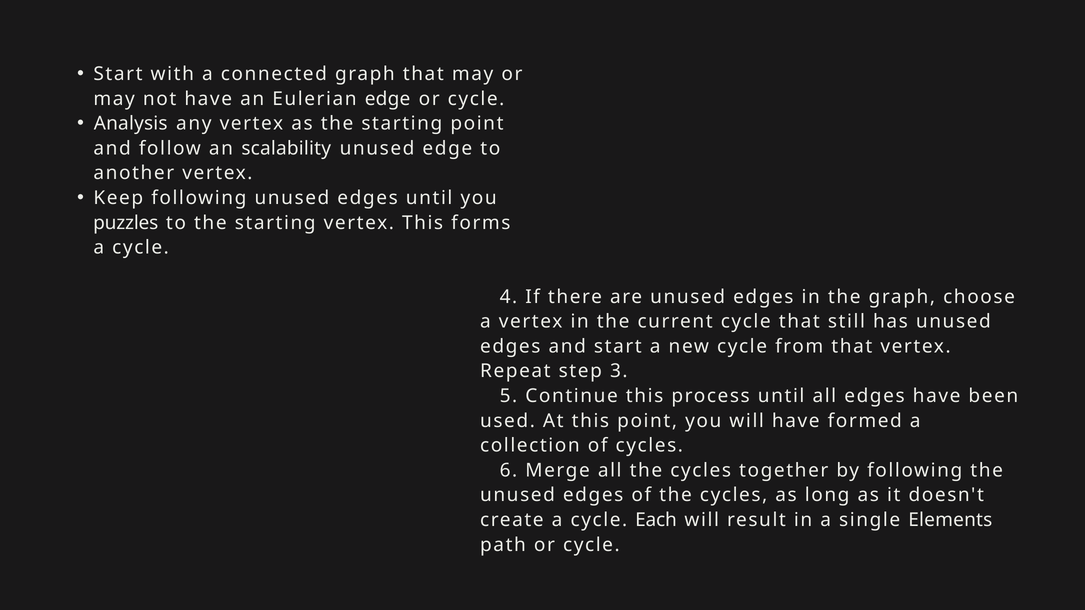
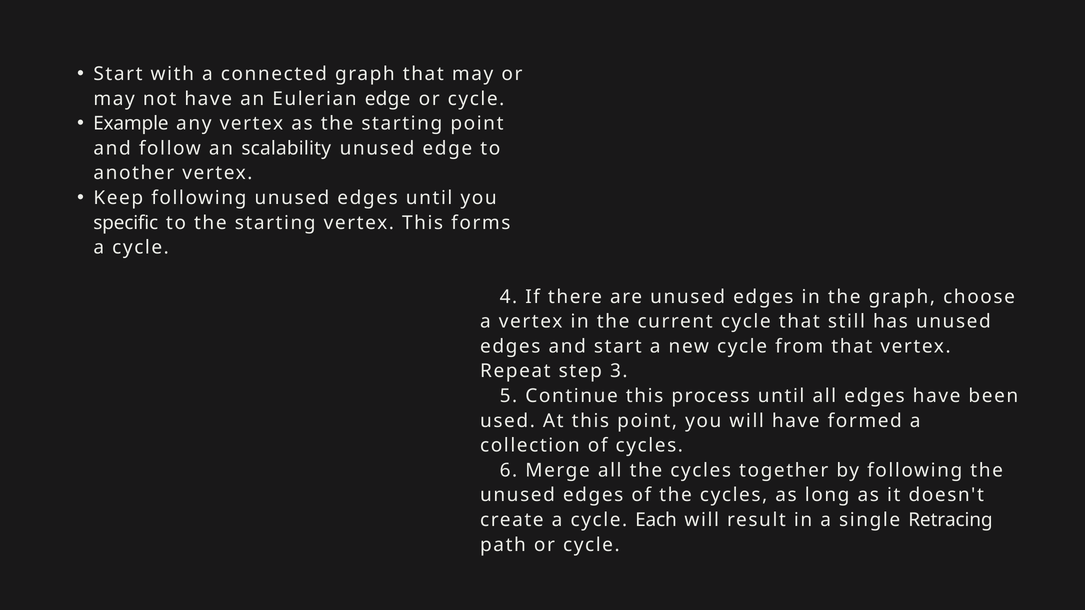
Analysis: Analysis -> Example (131, 124)
puzzles: puzzles -> specific (126, 223)
Elements: Elements -> Retracing (950, 520)
